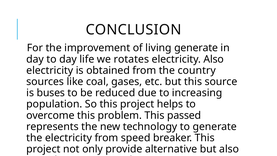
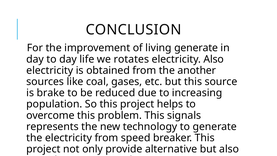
from the country: country -> another (197, 70)
buses: buses -> brake (51, 93)
passed: passed -> signals (184, 115)
